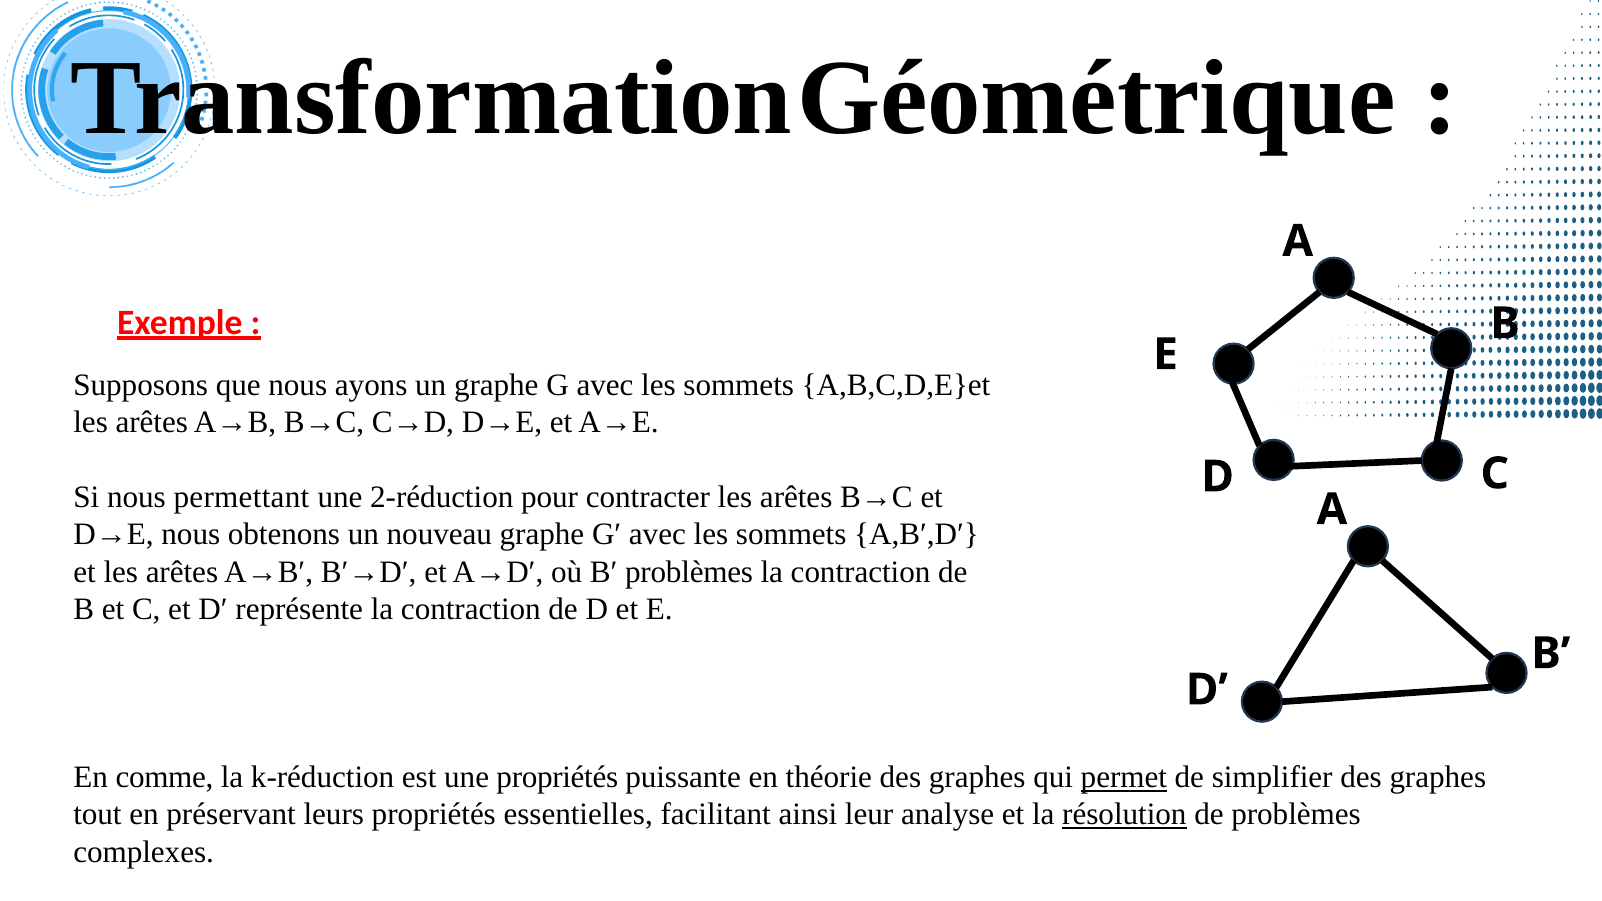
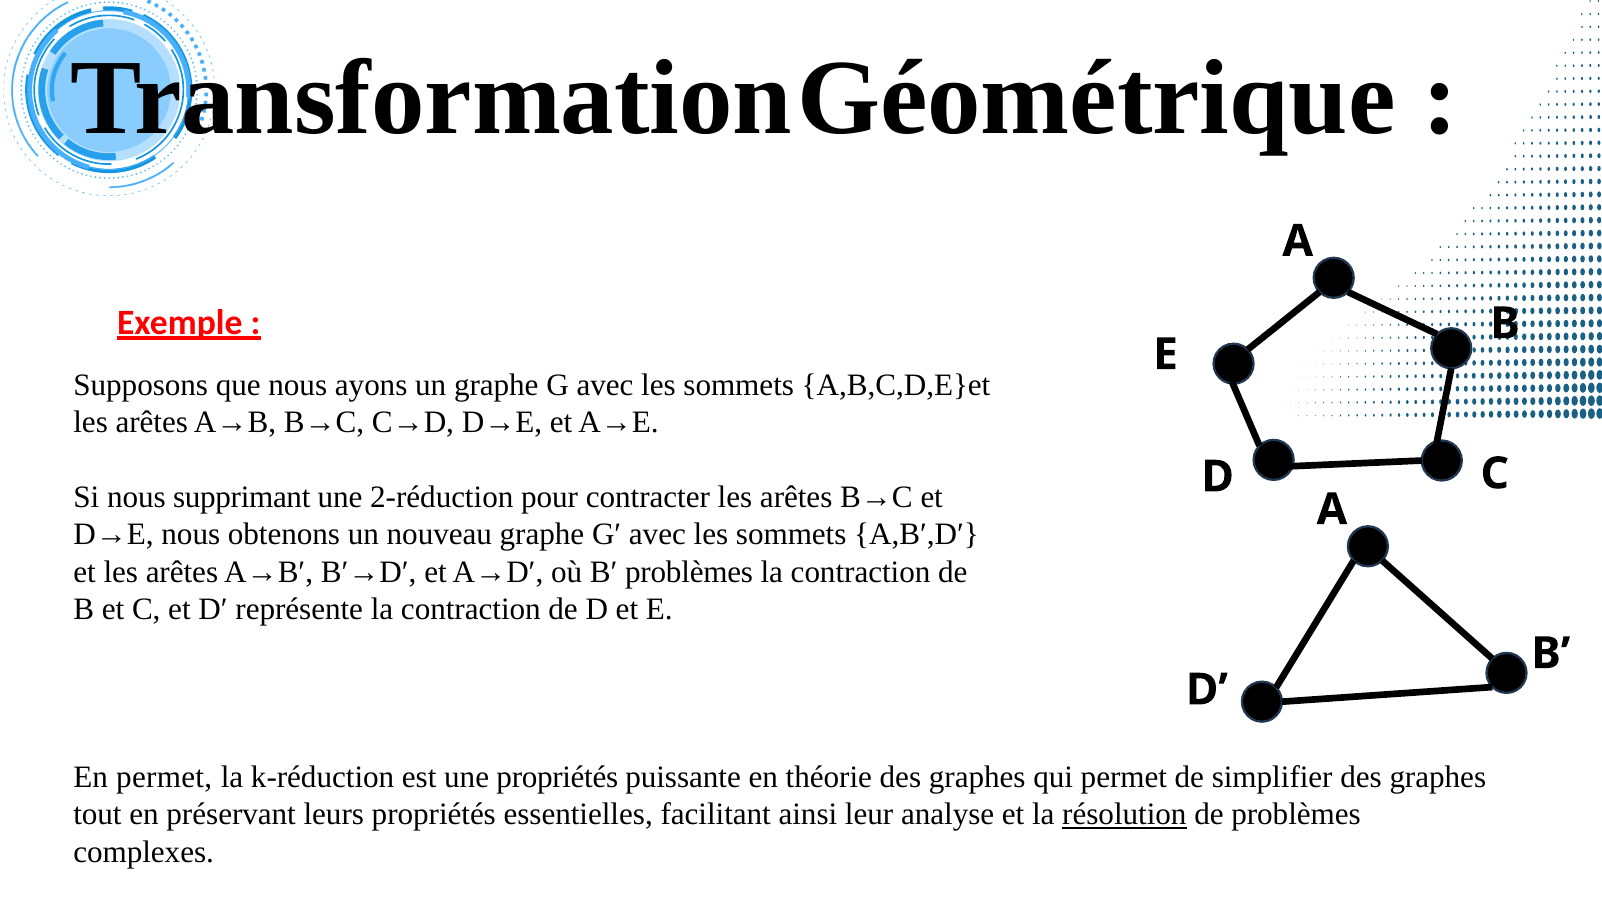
permettant: permettant -> supprimant (242, 497)
En comme: comme -> permet (164, 777)
permet underline: present -> none (1124, 777)
